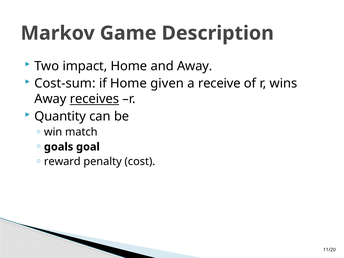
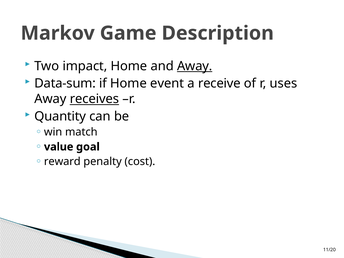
Away underline: none -> present (195, 66)
Cost-sum: Cost-sum -> Data-sum (65, 83)
given: given -> event (167, 83)
wins: wins -> uses (283, 83)
goals: goals -> value (59, 147)
